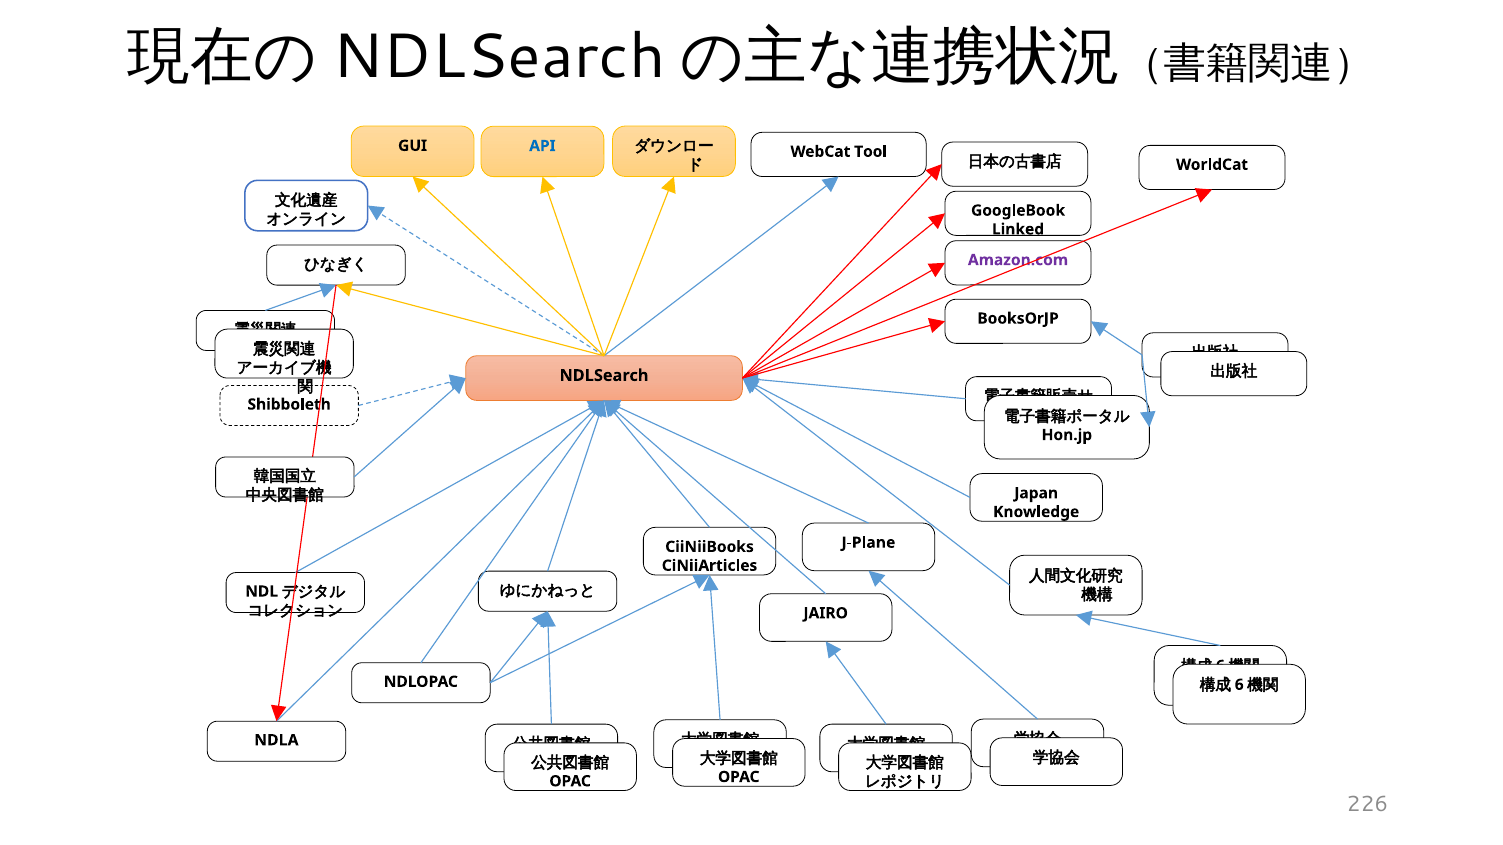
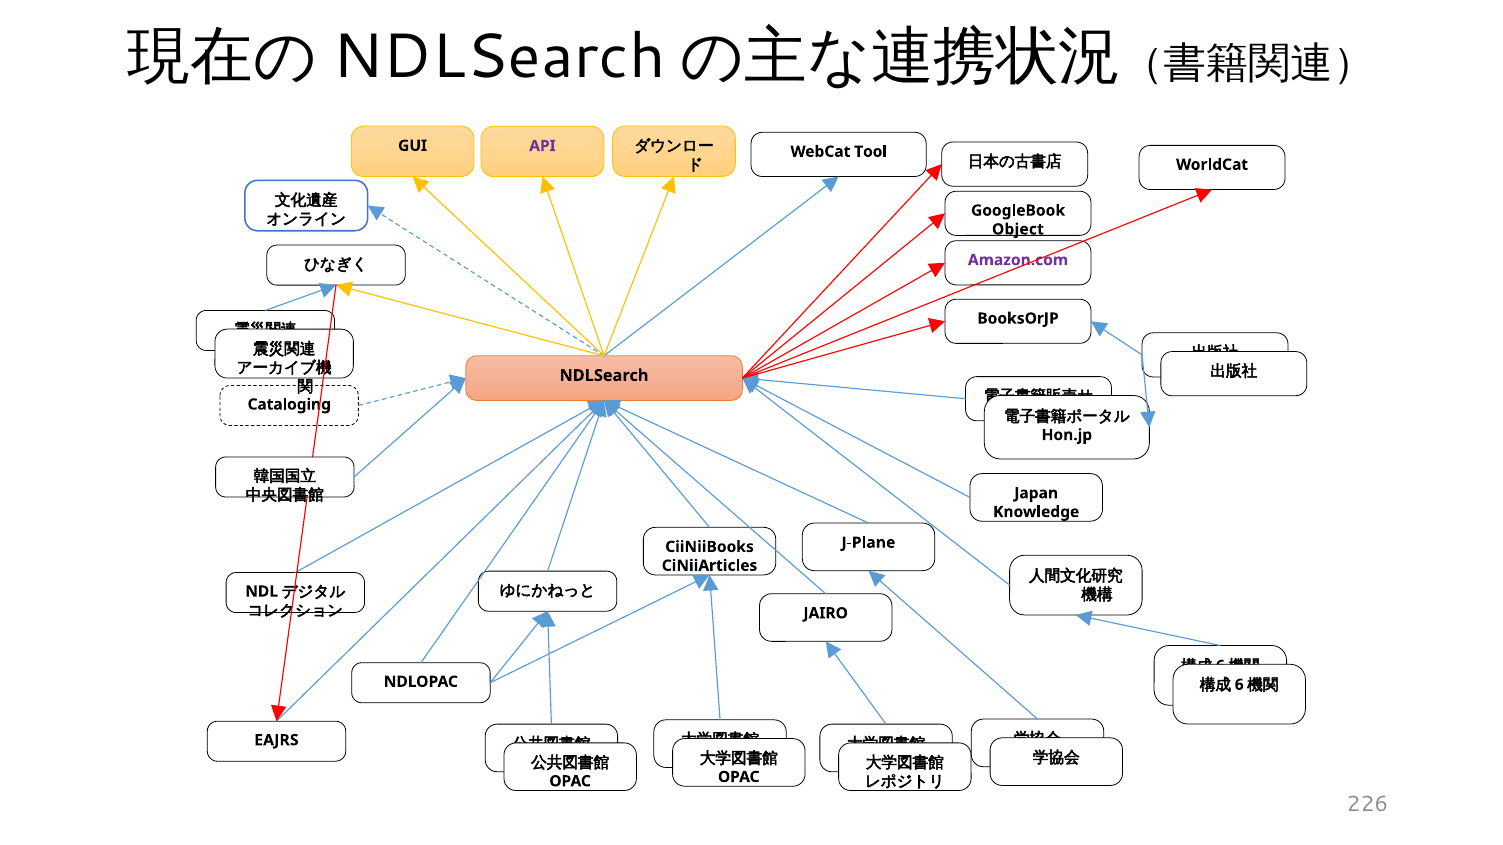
API colour: blue -> purple (542, 146)
Linked: Linked -> Object (1018, 229)
Shibboleth: Shibboleth -> Cataloging (289, 405)
NDLA: NDLA -> EAJRS (276, 740)
